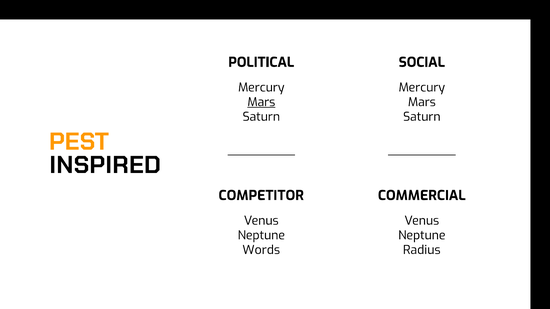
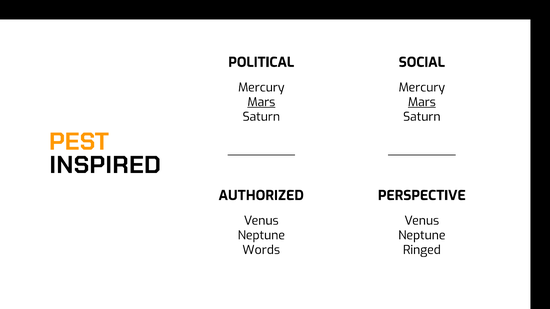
Mars underline: none -> present (422, 102)
COMPETITOR: COMPETITOR -> AUTHORIZED (261, 196)
COMMERCIAL: COMMERCIAL -> PERSPECTIVE (422, 196)
Radius: Radius -> Ringed (422, 250)
